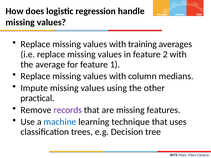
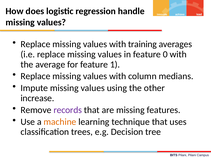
2: 2 -> 0 (165, 54)
practical: practical -> increase (37, 98)
machine colour: blue -> orange (60, 122)
